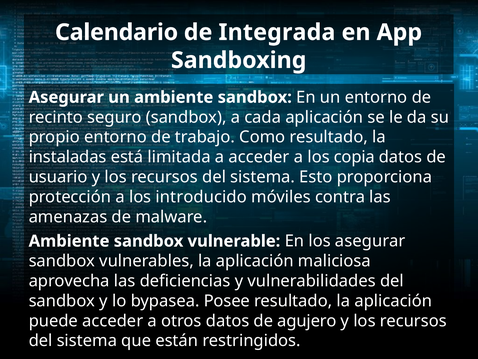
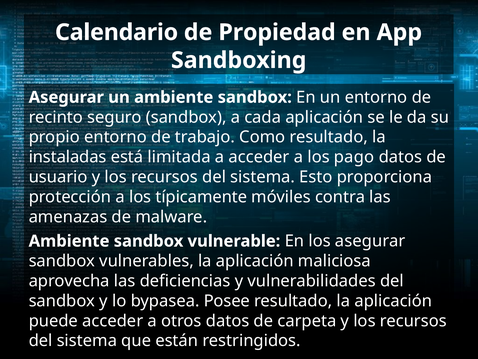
Integrada: Integrada -> Propiedad (277, 32)
copia: copia -> pago (354, 157)
introducido: introducido -> típicamente (201, 197)
agujero: agujero -> carpeta (307, 320)
